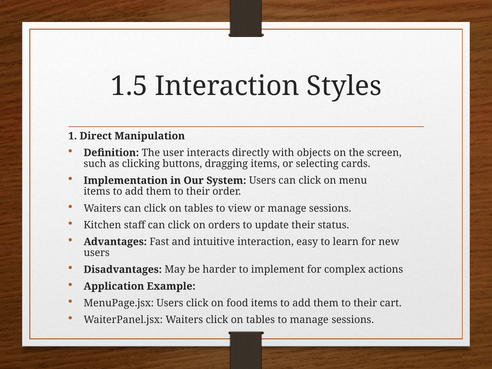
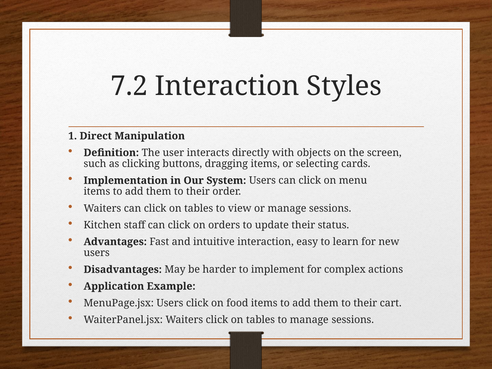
1.5: 1.5 -> 7.2 (129, 86)
